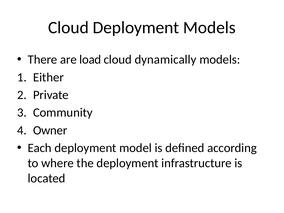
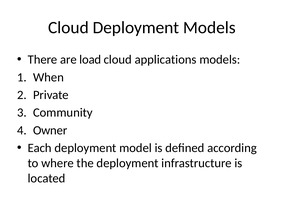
dynamically: dynamically -> applications (166, 60)
Either: Either -> When (48, 77)
